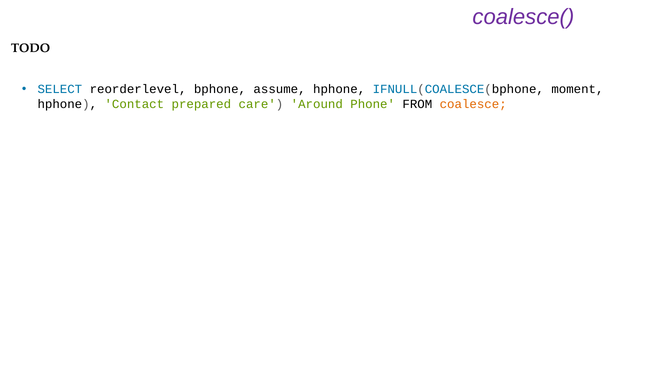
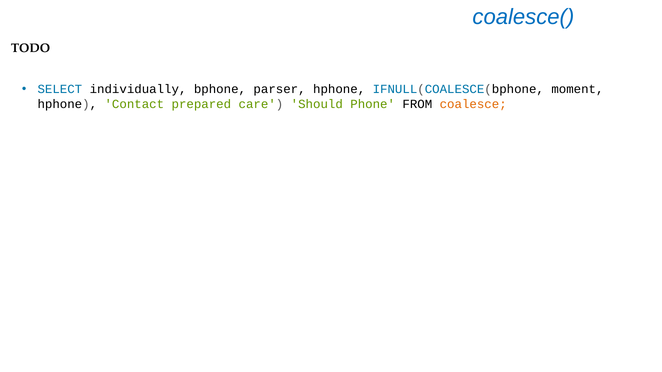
coalesce( colour: purple -> blue (523, 17)
reorderlevel: reorderlevel -> individually (138, 89)
assume: assume -> parser (280, 89)
Around: Around -> Should (317, 104)
